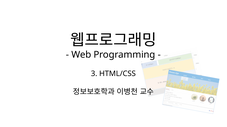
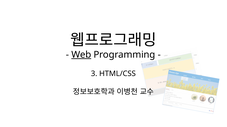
Web underline: none -> present (81, 55)
